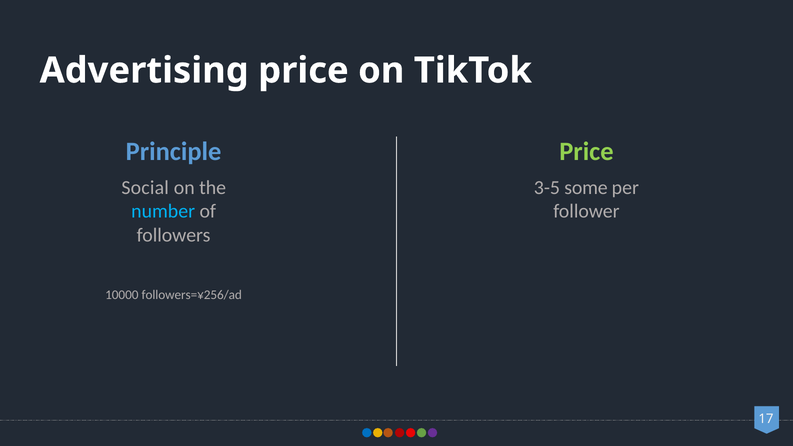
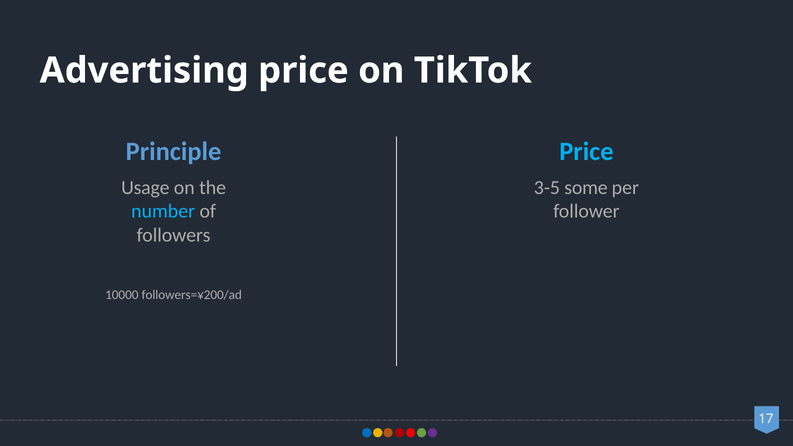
Price colour: light green -> light blue (586, 151)
Social: Social -> Usage (145, 188)
followers=¥256/ad: followers=¥256/ad -> followers=¥200/ad (192, 295)
